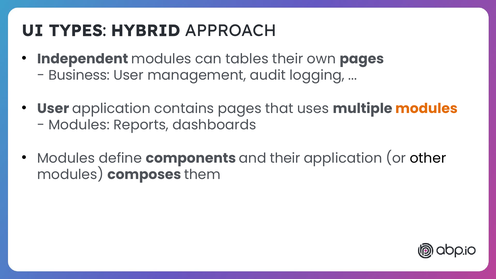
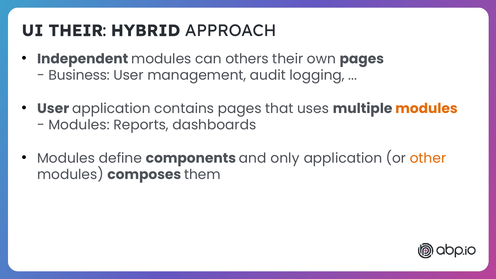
UI TYPES: TYPES -> THEIR (76, 31)
tables: tables -> others (247, 59)
and their: their -> only (285, 158)
other colour: black -> orange (428, 158)
